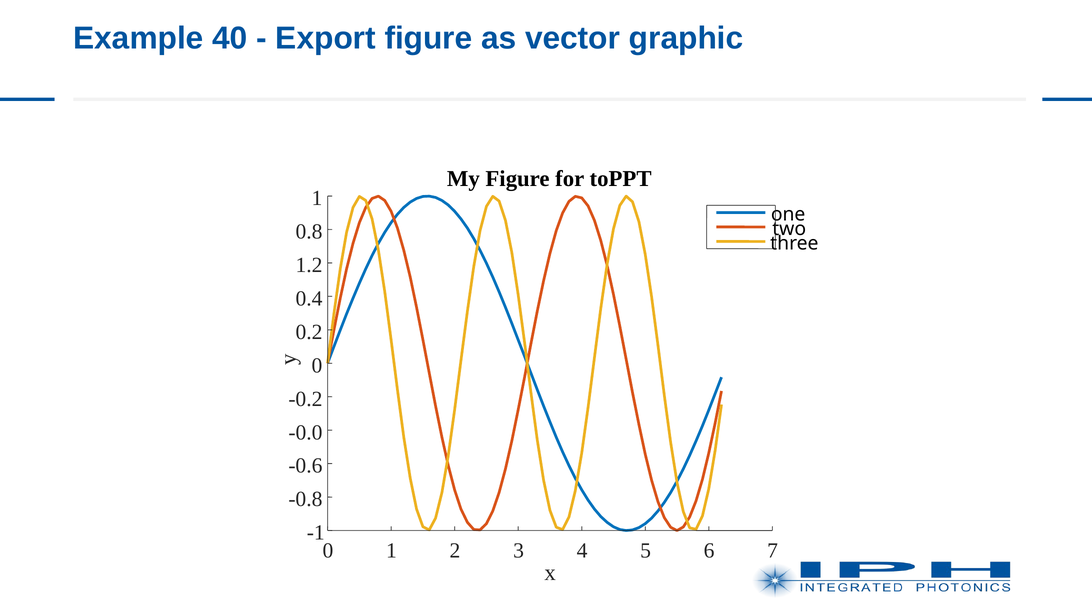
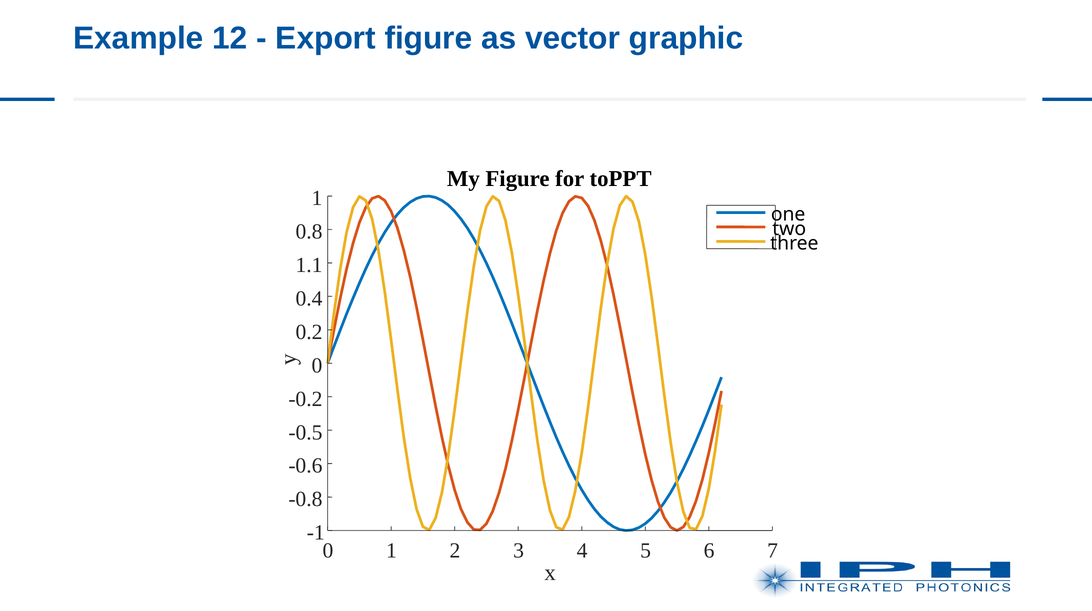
40: 40 -> 12 (230, 38)
1.2: 1.2 -> 1.1 (309, 265)
-0.0: -0.0 -> -0.5 (305, 433)
